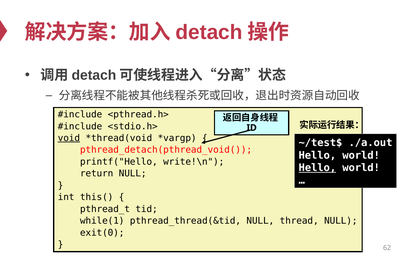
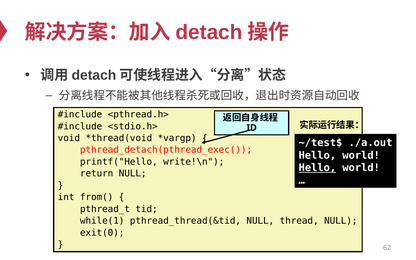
void underline: present -> none (69, 138)
pthread_detach(pthread_void(: pthread_detach(pthread_void( -> pthread_detach(pthread_exec( (166, 150)
this(: this( -> from( (97, 197)
